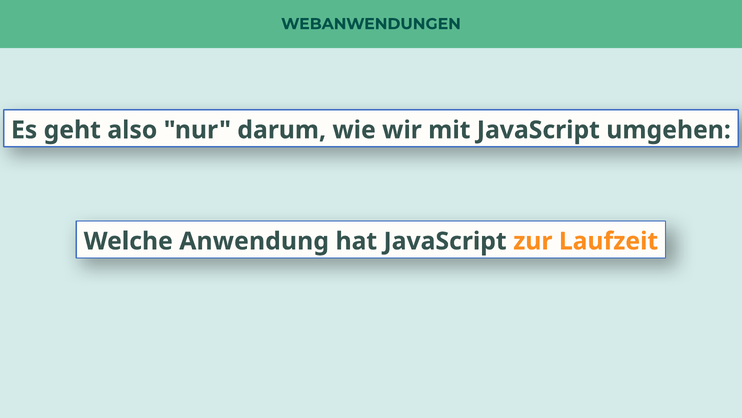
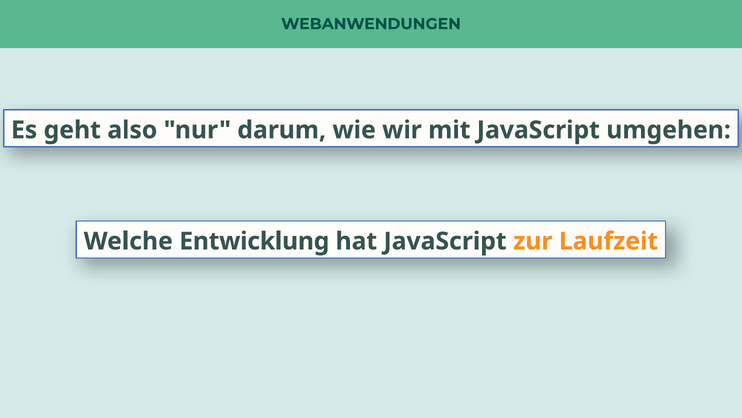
Anwendung: Anwendung -> Entwicklung (254, 241)
